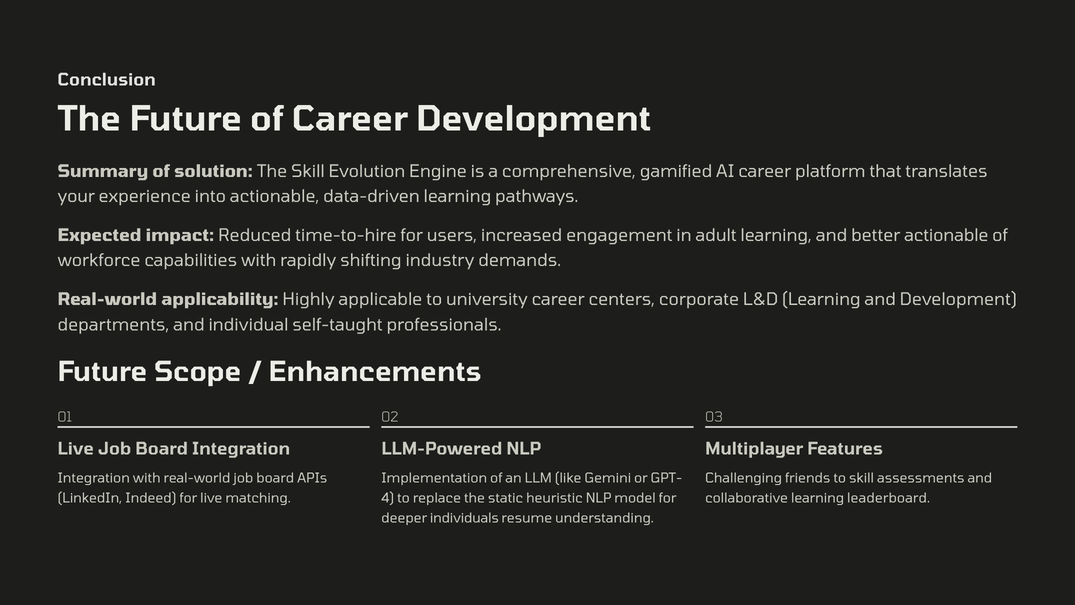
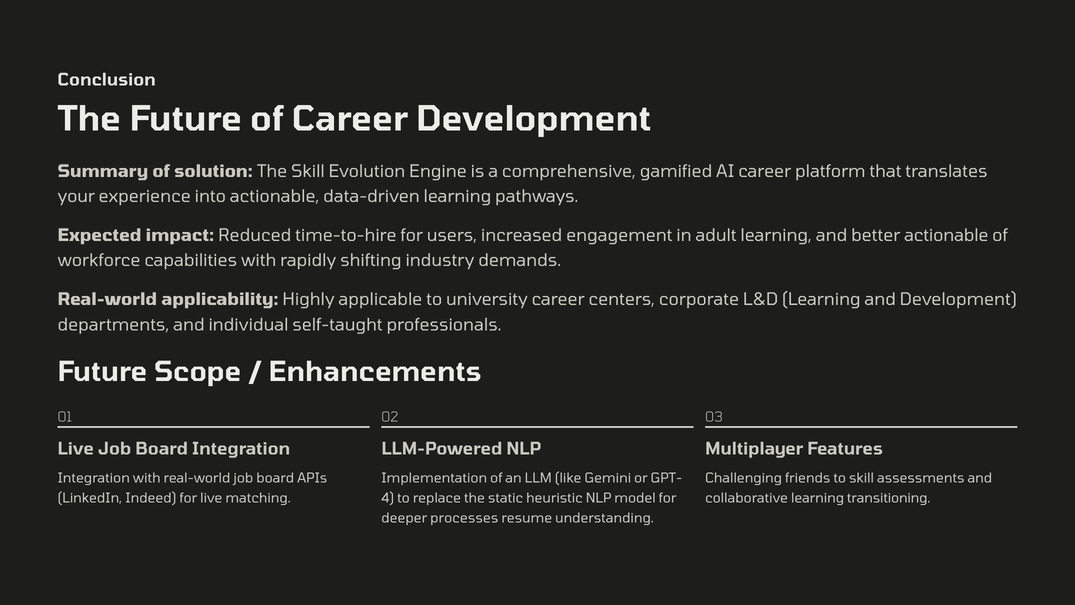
leaderboard: leaderboard -> transitioning (889, 498)
individuals: individuals -> processes (464, 518)
